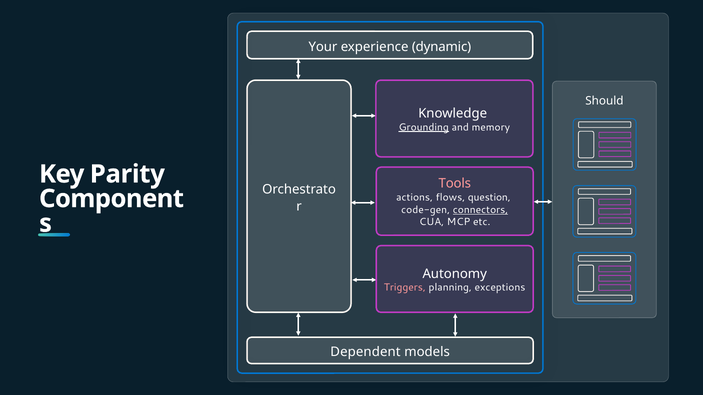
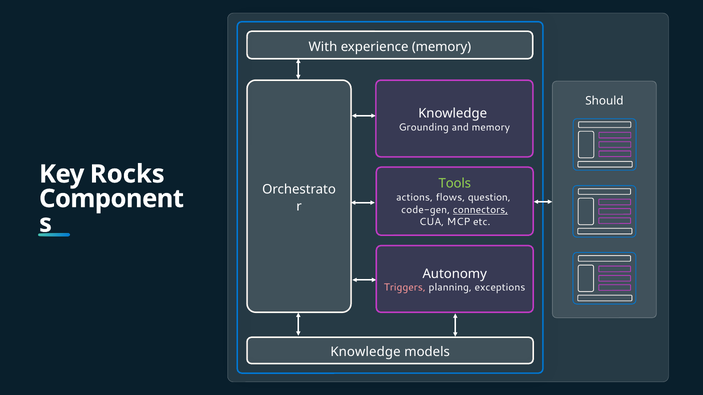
Your: Your -> With (323, 47)
experience dynamic: dynamic -> memory (442, 47)
Grounding underline: present -> none (424, 127)
Parity: Parity -> Rocks (127, 174)
Tools colour: pink -> light green (455, 184)
Dependent: Dependent -> Knowledge (365, 352)
